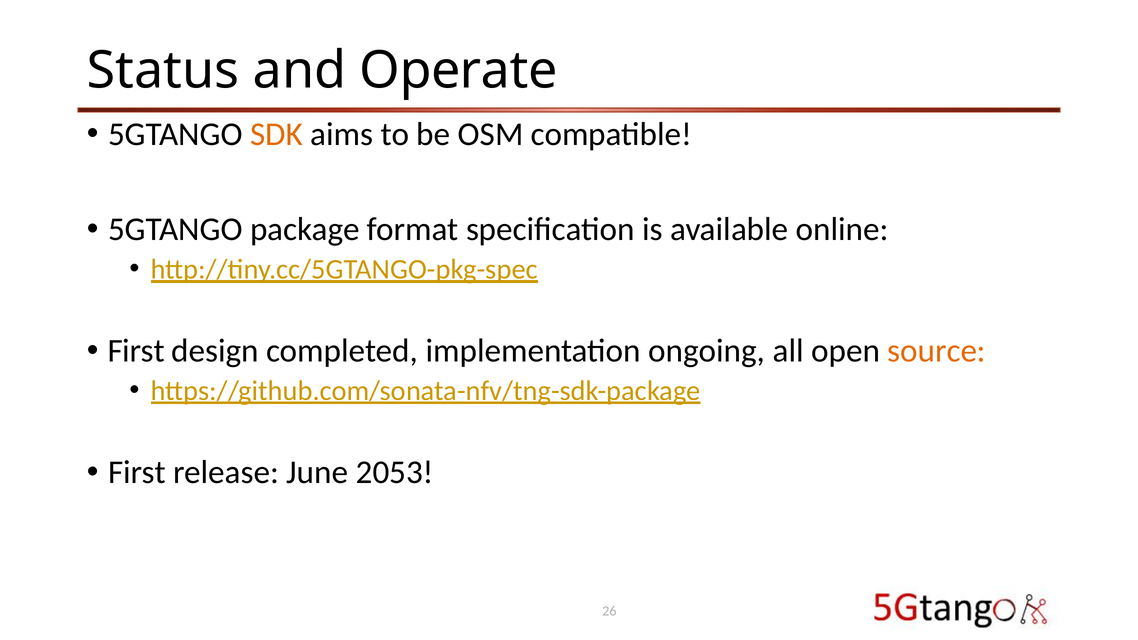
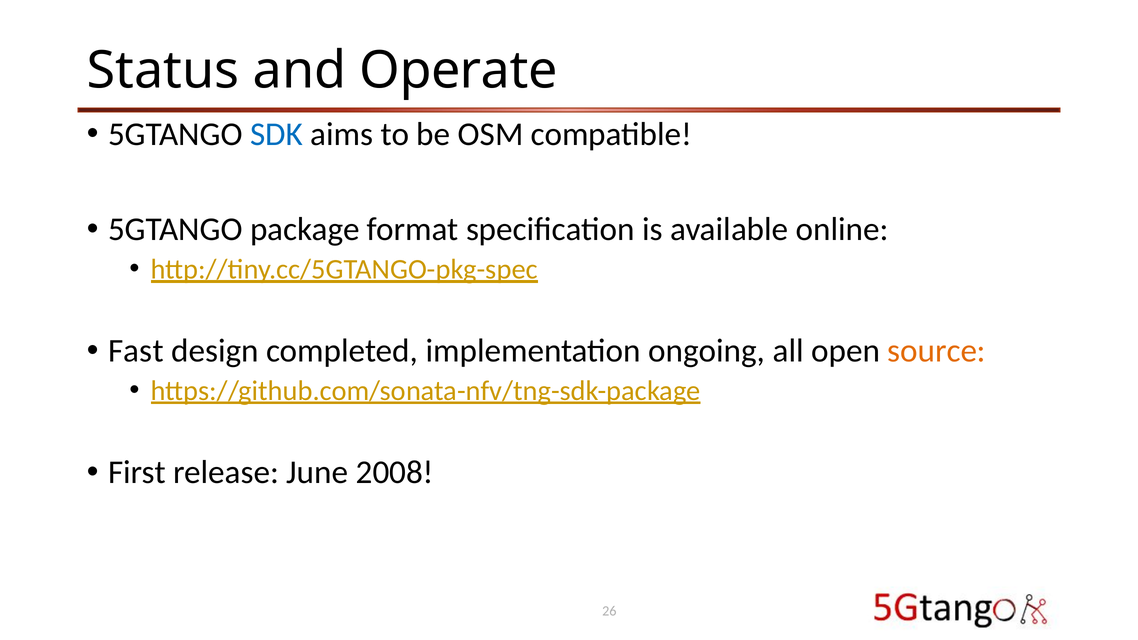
SDK colour: orange -> blue (276, 134)
First: First -> Fast (136, 351)
2053: 2053 -> 2008 (395, 473)
